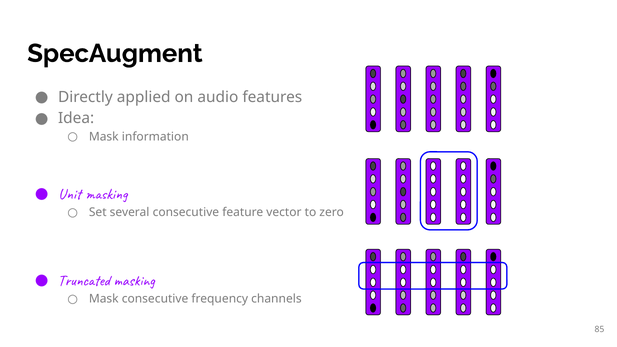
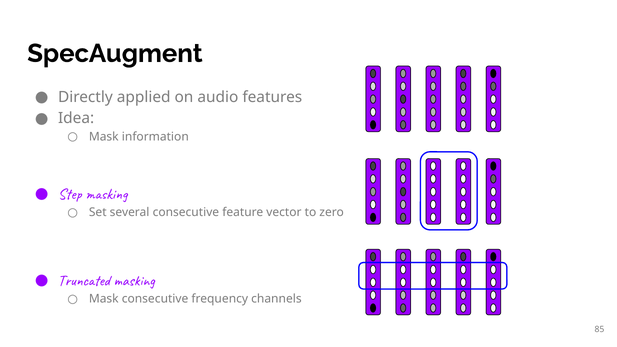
Unit: Unit -> Step (70, 194)
